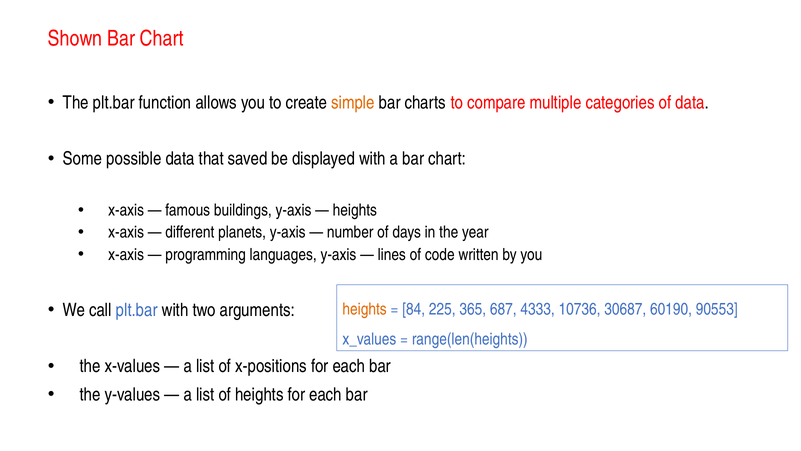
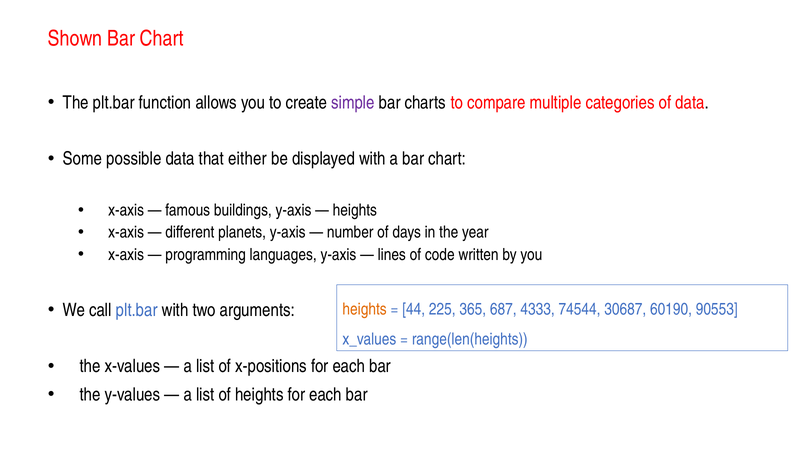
simple colour: orange -> purple (353, 102)
saved: saved -> either (247, 159)
84: 84 -> 44 (414, 309)
10736: 10736 -> 74544 (579, 309)
